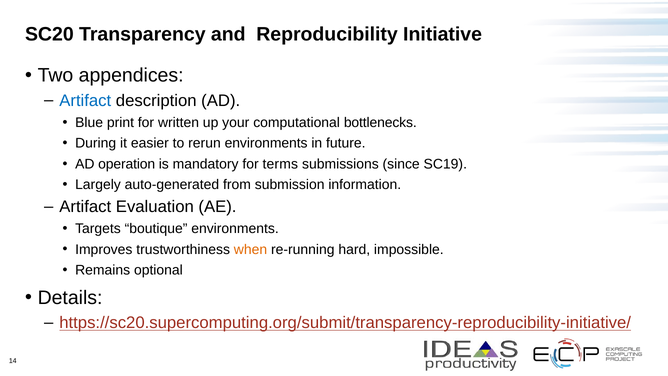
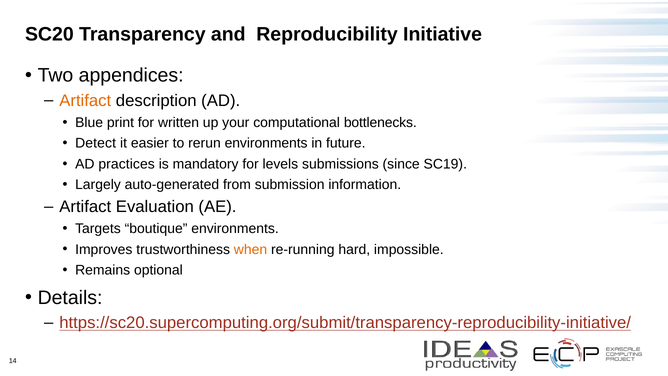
Artifact colour: blue -> orange (85, 101)
During: During -> Detect (96, 143)
operation: operation -> practices (127, 164)
terms: terms -> levels (280, 164)
